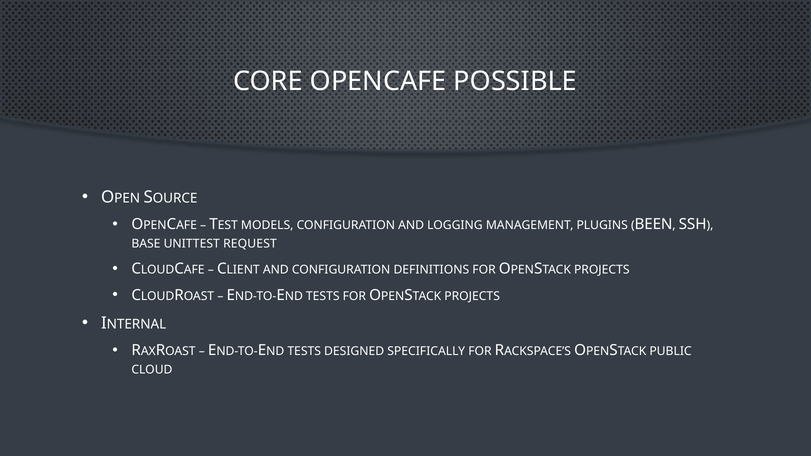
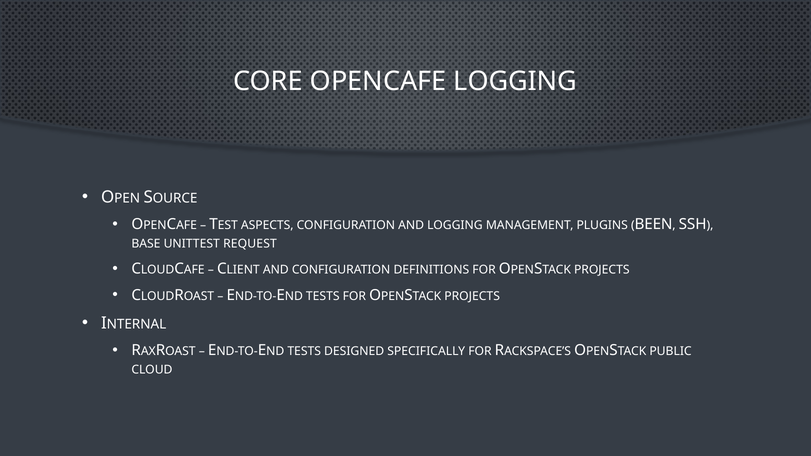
OPENCAFE POSSIBLE: POSSIBLE -> LOGGING (515, 81)
MODELS: MODELS -> ASPECTS (267, 225)
